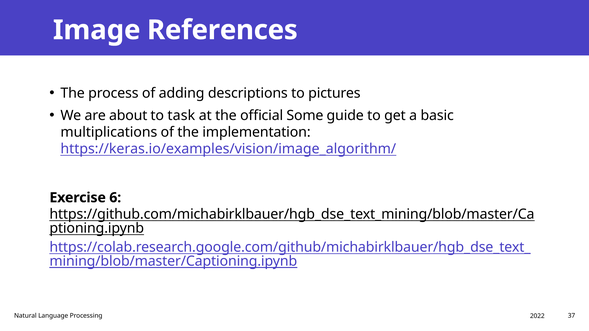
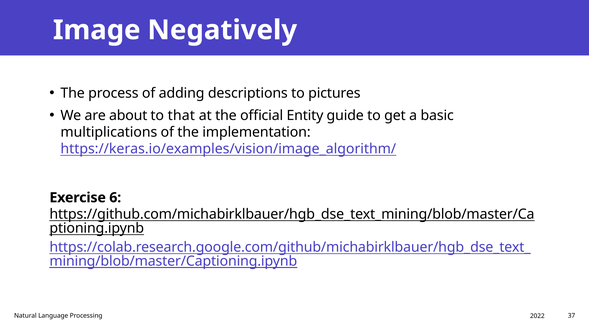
References: References -> Negatively (222, 30)
task: task -> that (181, 116)
Some: Some -> Entity (305, 116)
